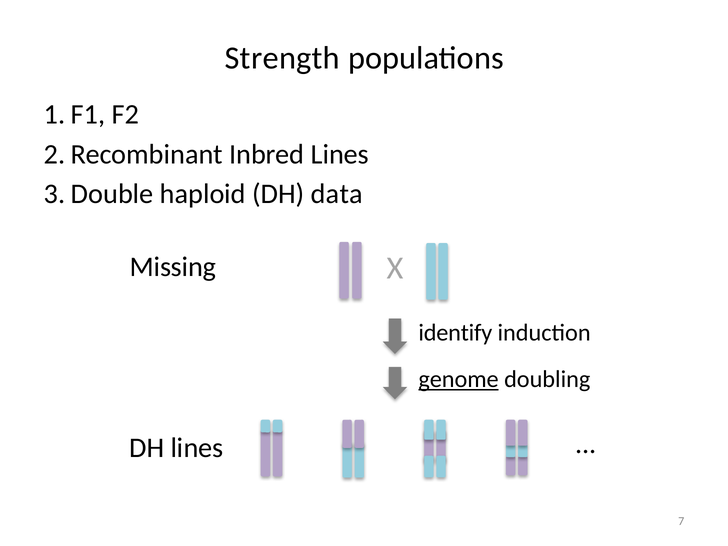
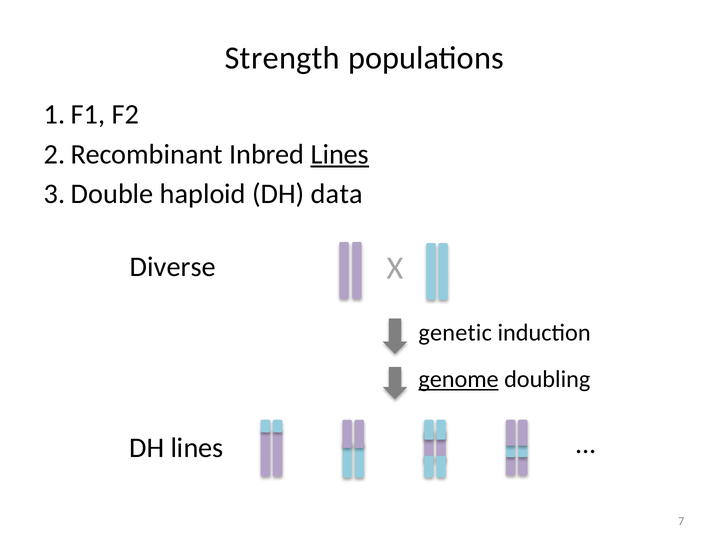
Lines underline: none -> present (340, 154)
Missing: Missing -> Diverse (173, 267)
identify: identify -> genetic (455, 333)
